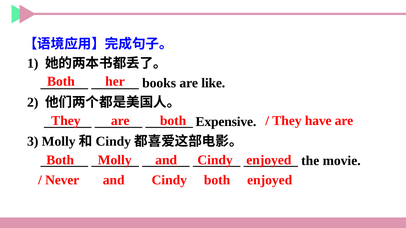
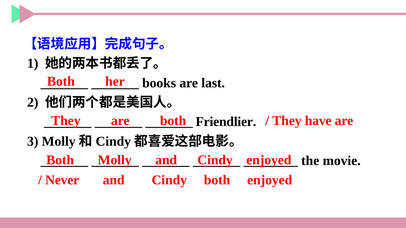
like: like -> last (213, 83)
Expensive: Expensive -> Friendlier (226, 122)
